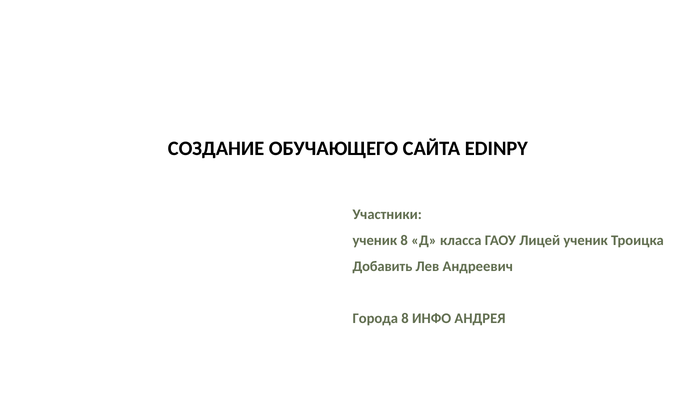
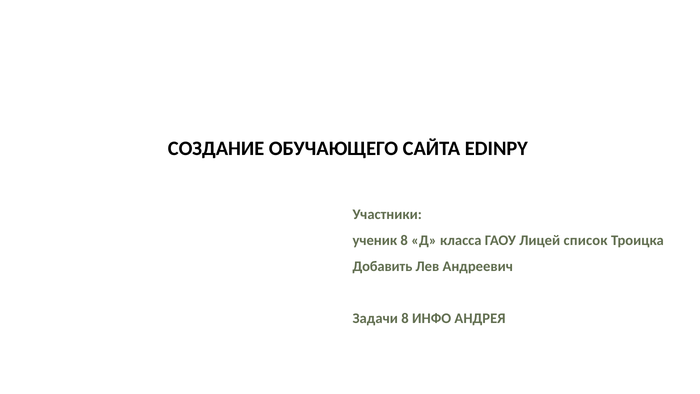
Лицей ученик: ученик -> список (586, 240)
Города: Города -> Задачи (375, 318)
